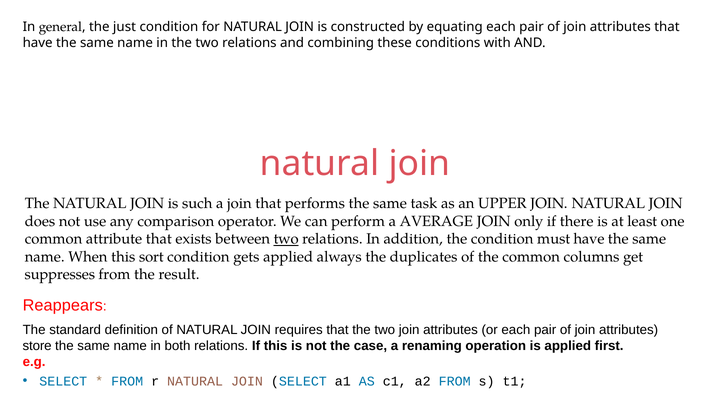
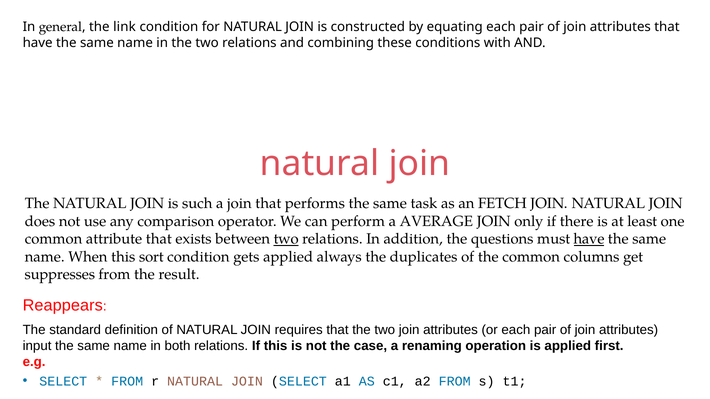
just: just -> link (124, 27)
UPPER: UPPER -> FETCH (502, 204)
the condition: condition -> questions (502, 239)
have underline: none -> present (589, 239)
store: store -> input (37, 346)
